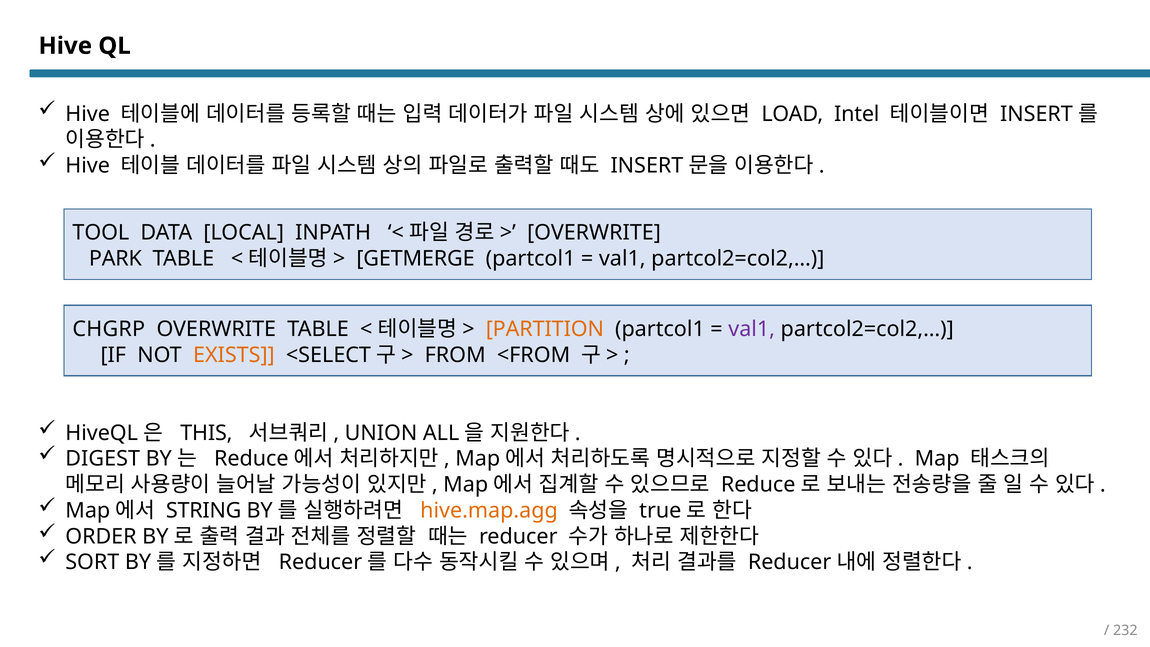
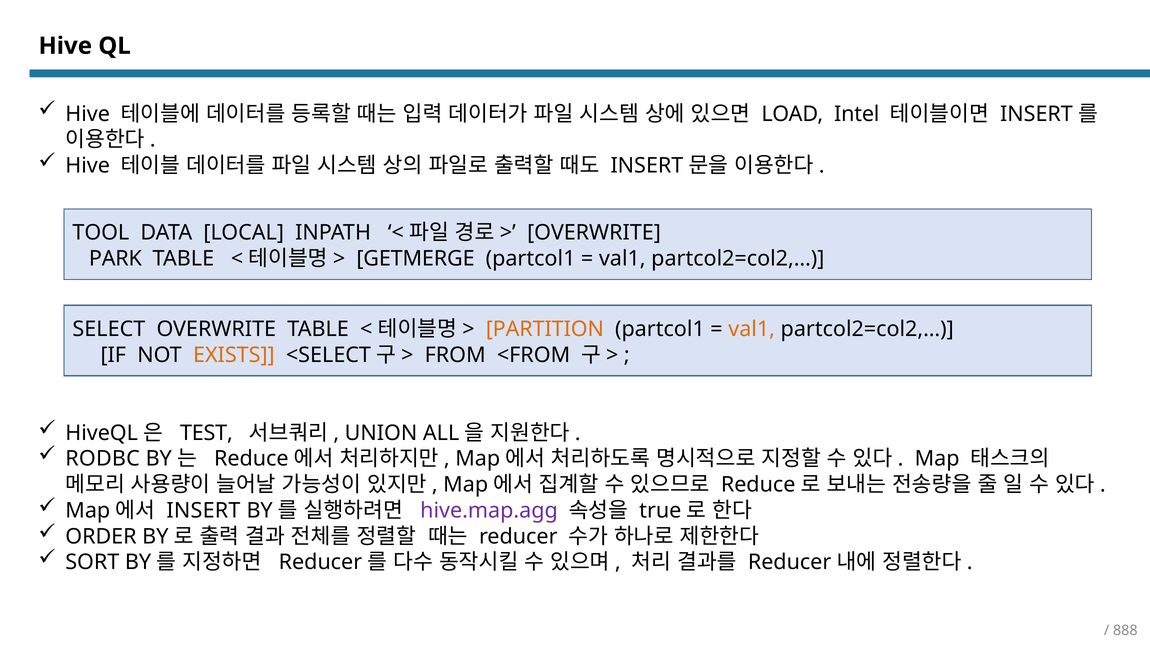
CHGRP: CHGRP -> SELECT (109, 329)
val1 colour: purple -> orange (752, 329)
THIS: THIS -> TEST (206, 433)
DIGEST: DIGEST -> RODBC (103, 459)
STRING: STRING -> INSERT (203, 511)
hive.map.agg colour: orange -> purple (489, 511)
232: 232 -> 888 (1125, 630)
